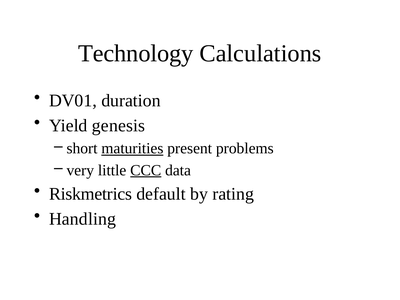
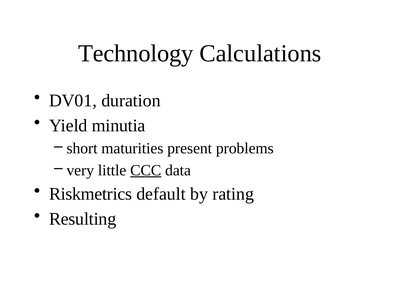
genesis: genesis -> minutia (119, 125)
maturities underline: present -> none (132, 148)
Handling: Handling -> Resulting (83, 219)
